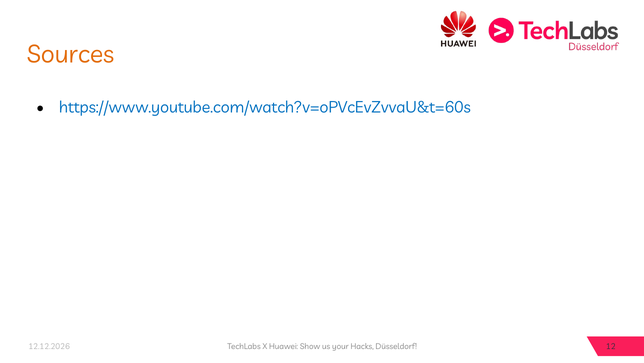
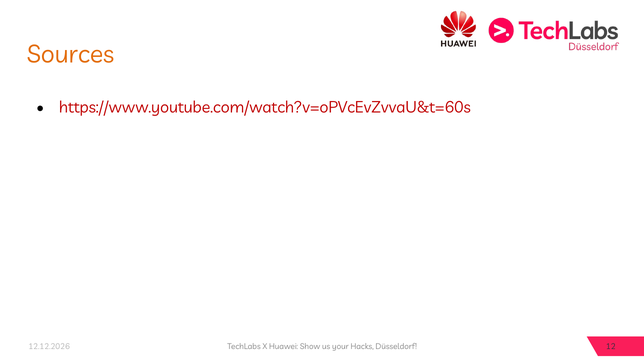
https://www.youtube.com/watch?v=oPVcEvZvvaU&t=60s colour: blue -> red (265, 107)
